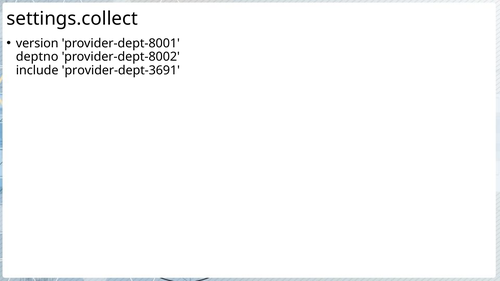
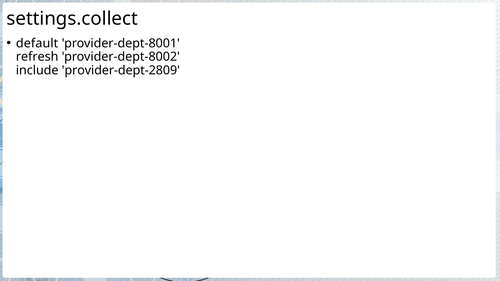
version: version -> default (37, 43)
deptno: deptno -> refresh (37, 57)
provider-dept-3691: provider-dept-3691 -> provider-dept-2809 (121, 70)
